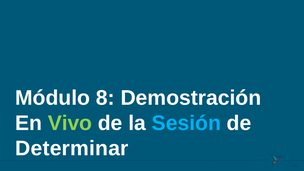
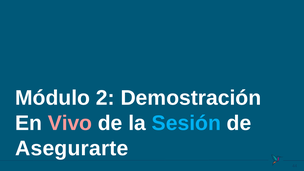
8: 8 -> 2 (105, 98)
Vivo colour: light green -> pink (70, 123)
Determinar: Determinar -> Asegurarte (72, 148)
